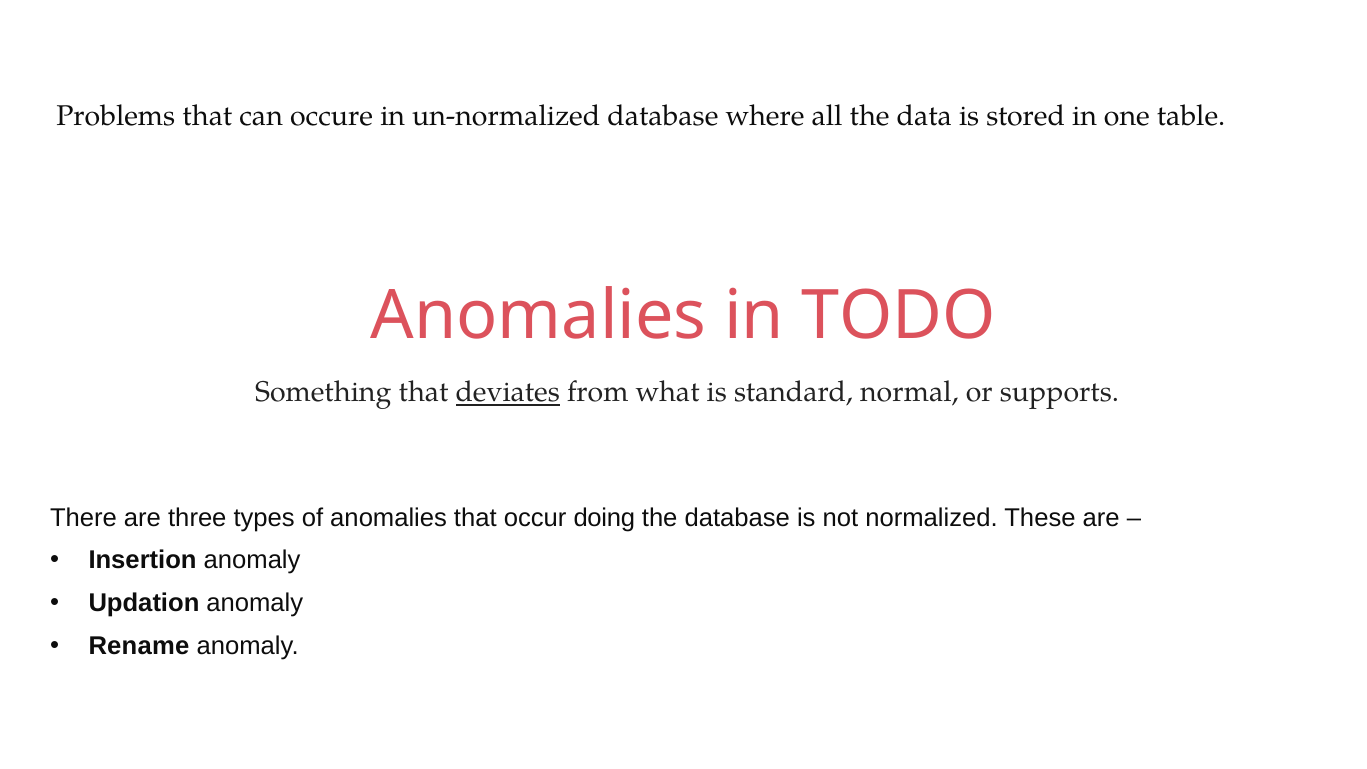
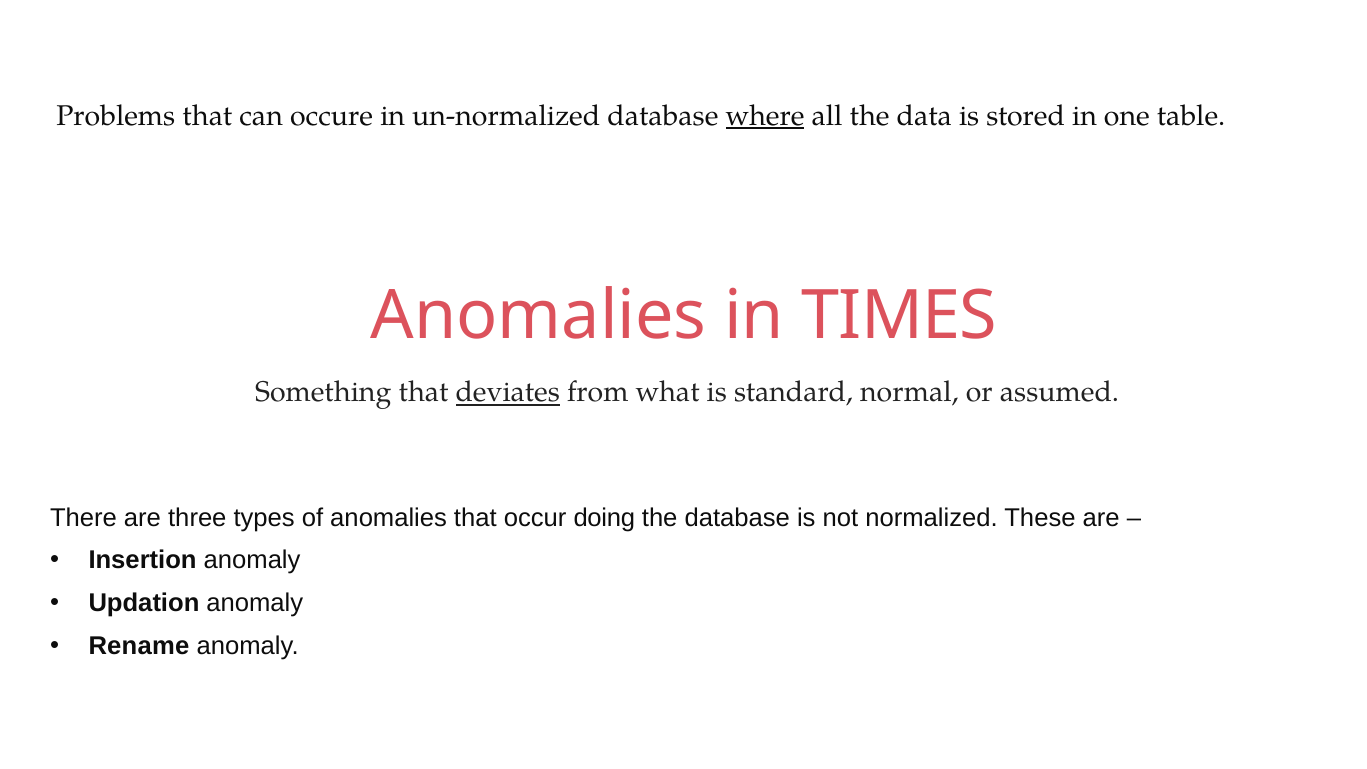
where underline: none -> present (765, 116)
TODO: TODO -> TIMES (899, 316)
supports: supports -> assumed (1059, 392)
